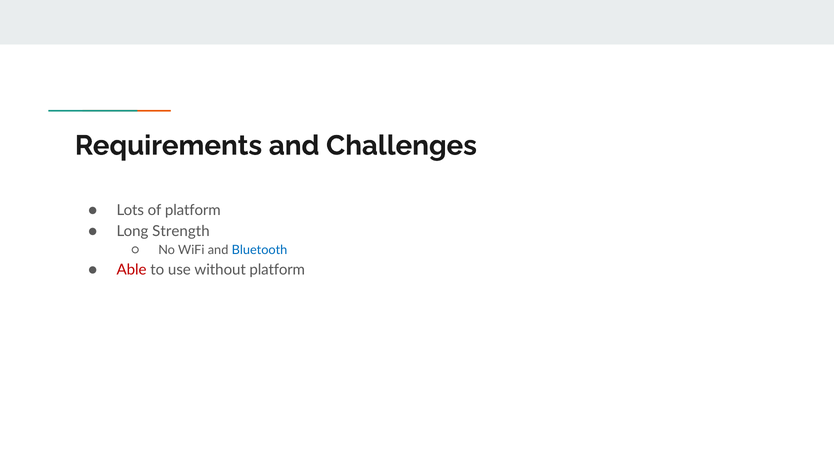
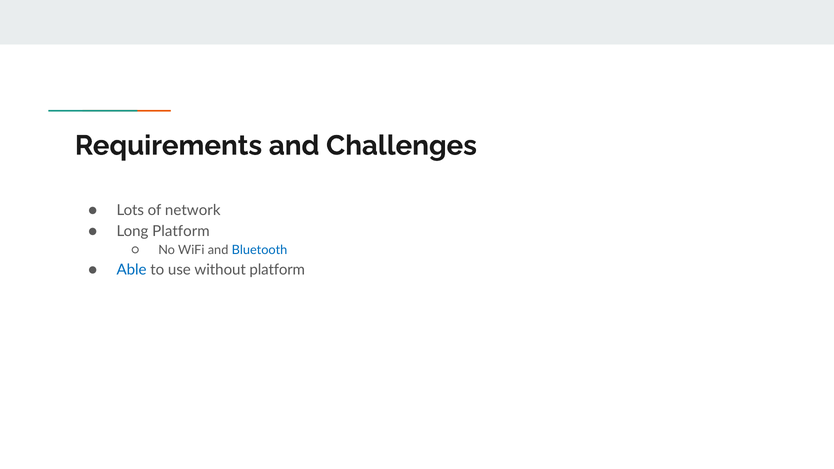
of platform: platform -> network (193, 211)
Long Strength: Strength -> Platform (181, 231)
Able colour: red -> blue (132, 270)
